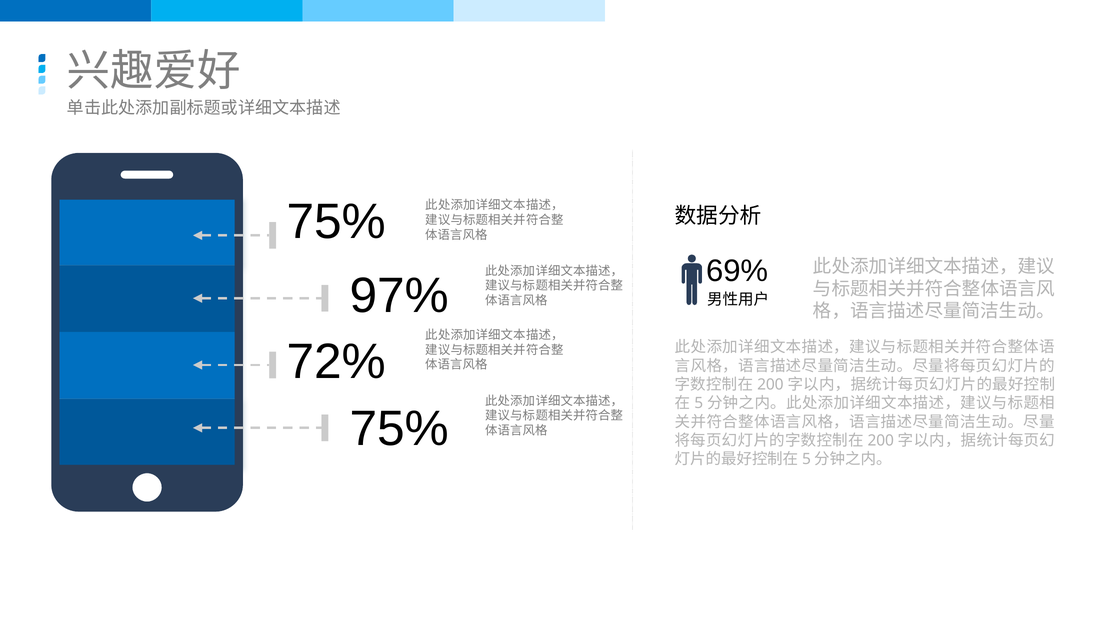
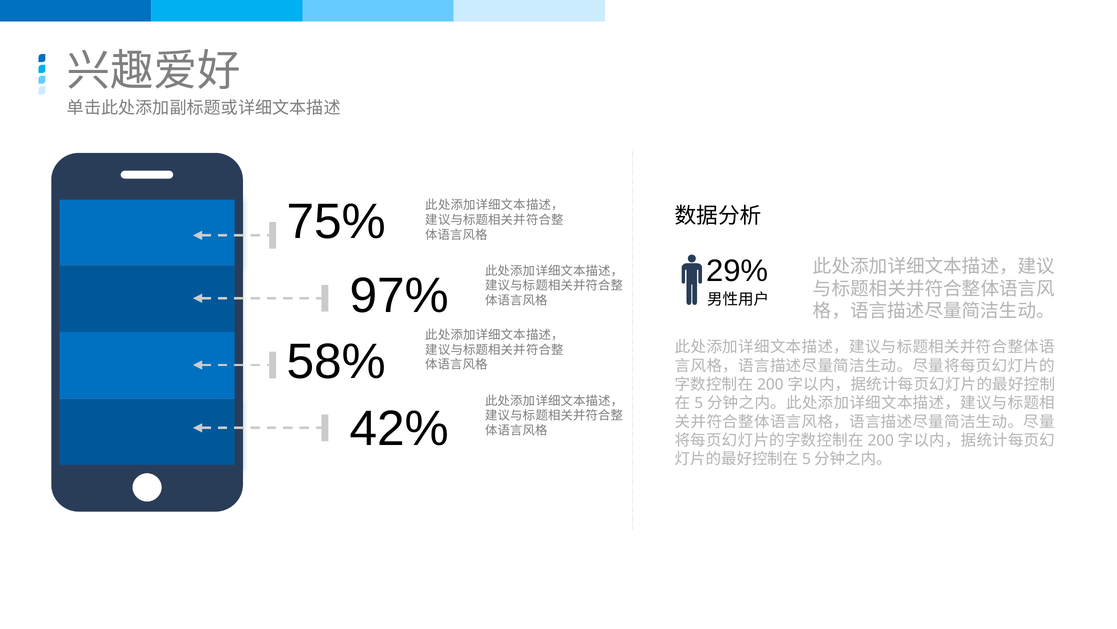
69%: 69% -> 29% (737, 271)
72%: 72% -> 58% (336, 361)
75%: 75% -> 42% (399, 428)
